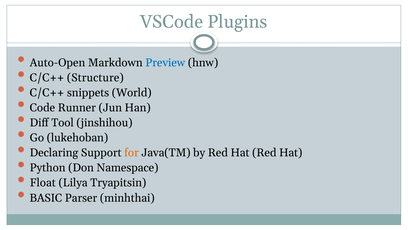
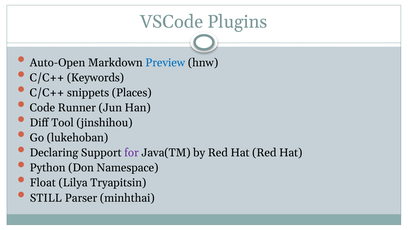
Structure: Structure -> Keywords (95, 78)
World: World -> Places (132, 93)
for colour: orange -> purple (131, 153)
BASIC: BASIC -> STILL (46, 198)
